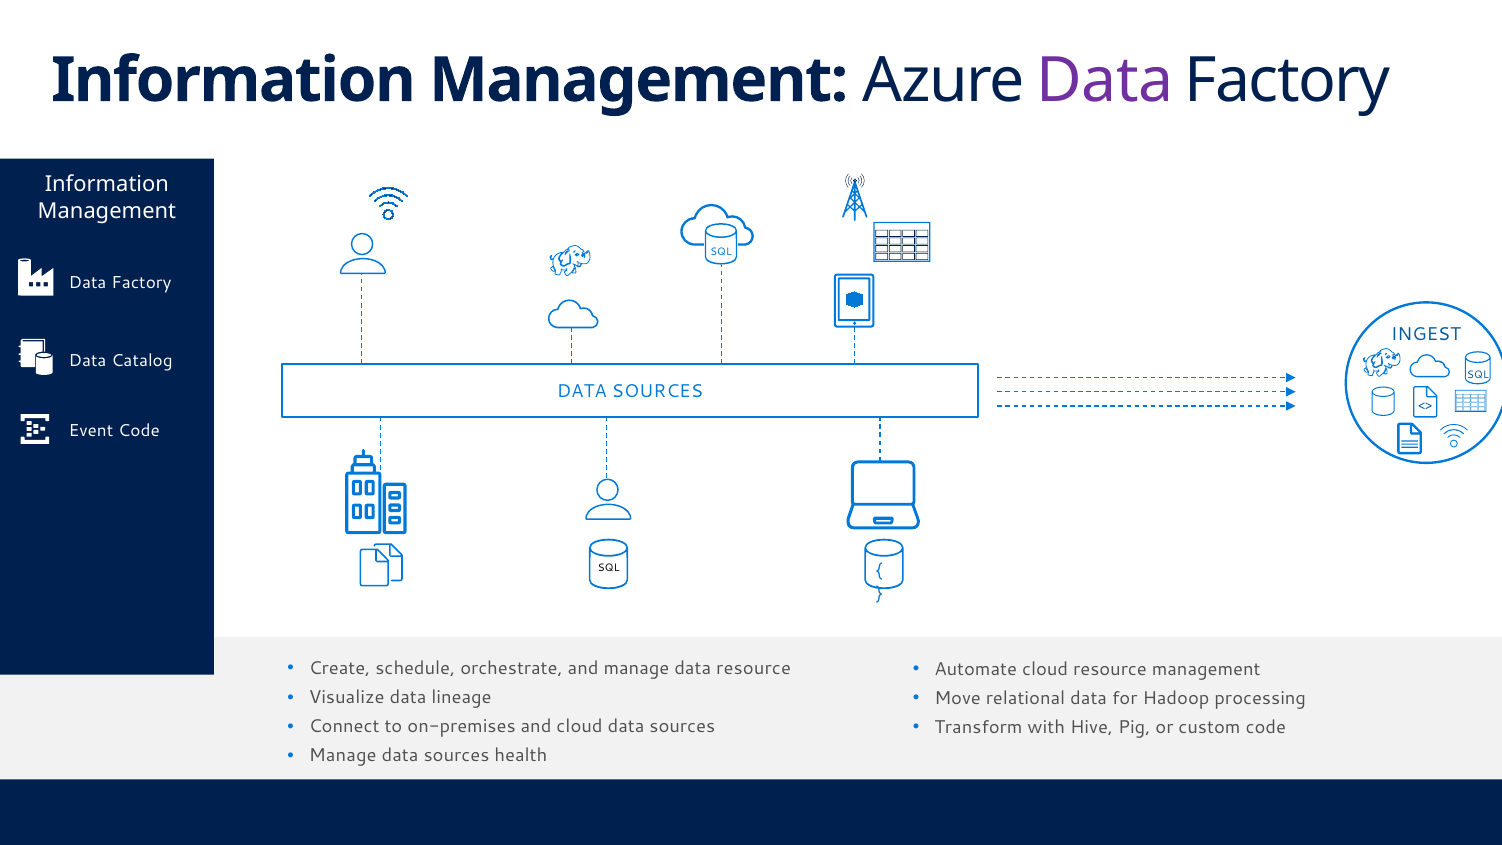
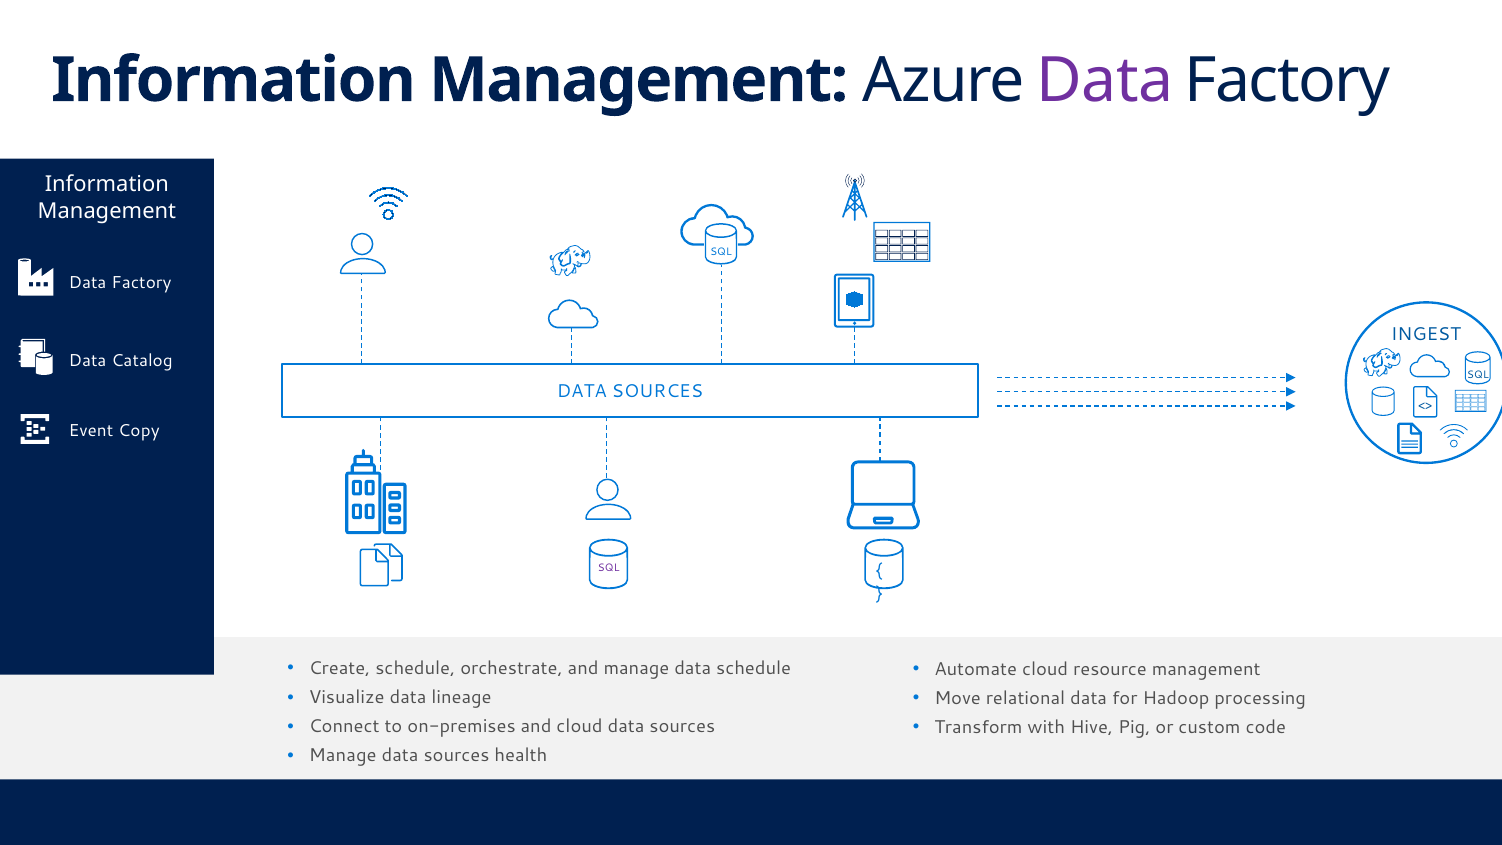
Event Code: Code -> Copy (139, 430)
SQL colour: black -> purple (609, 568)
data resource: resource -> schedule (754, 668)
